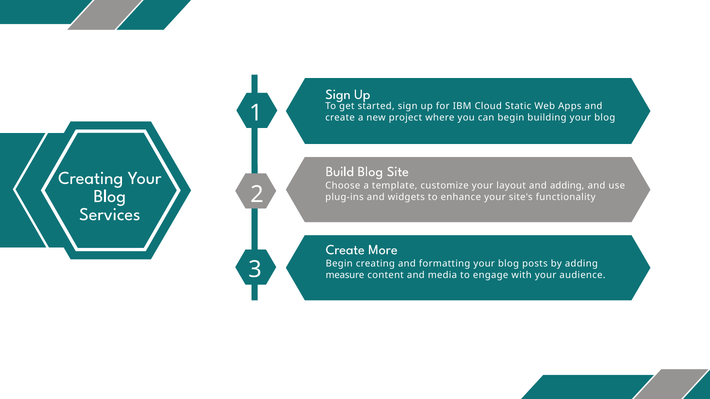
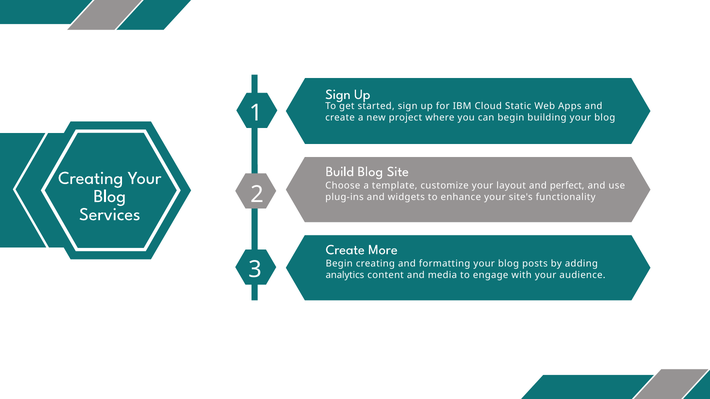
and adding: adding -> perfect (567, 186)
measure: measure -> analytics (345, 275)
